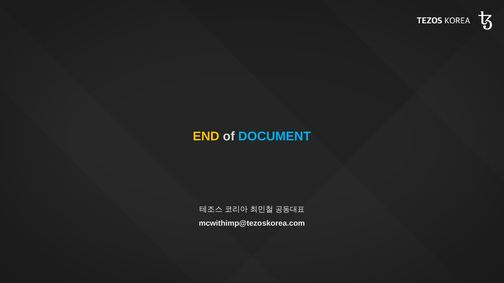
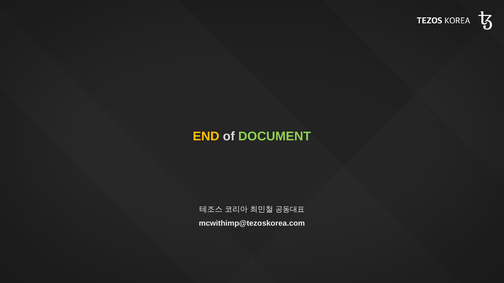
DOCUMENT colour: light blue -> light green (275, 137)
